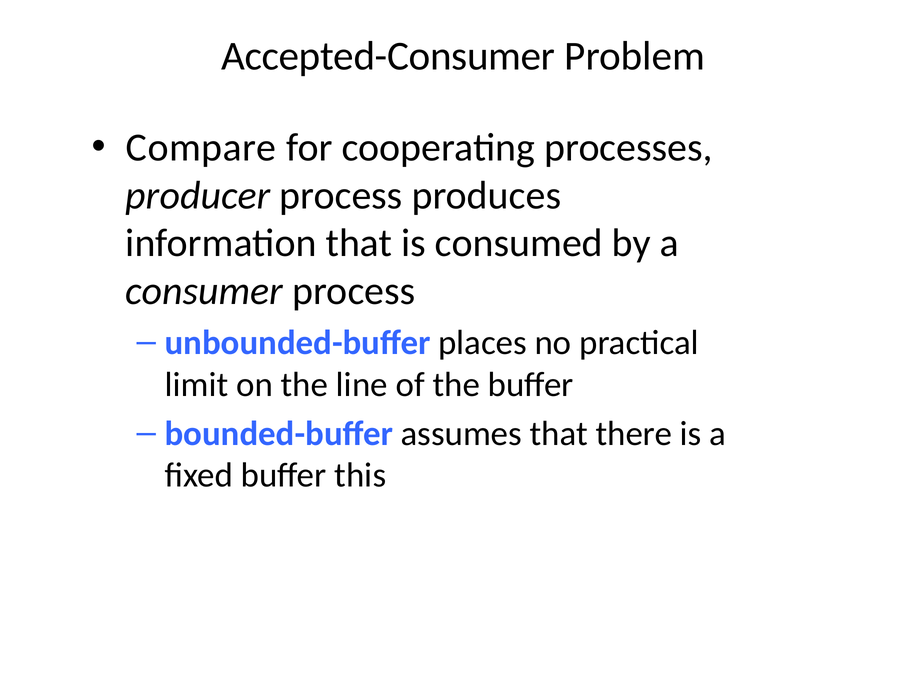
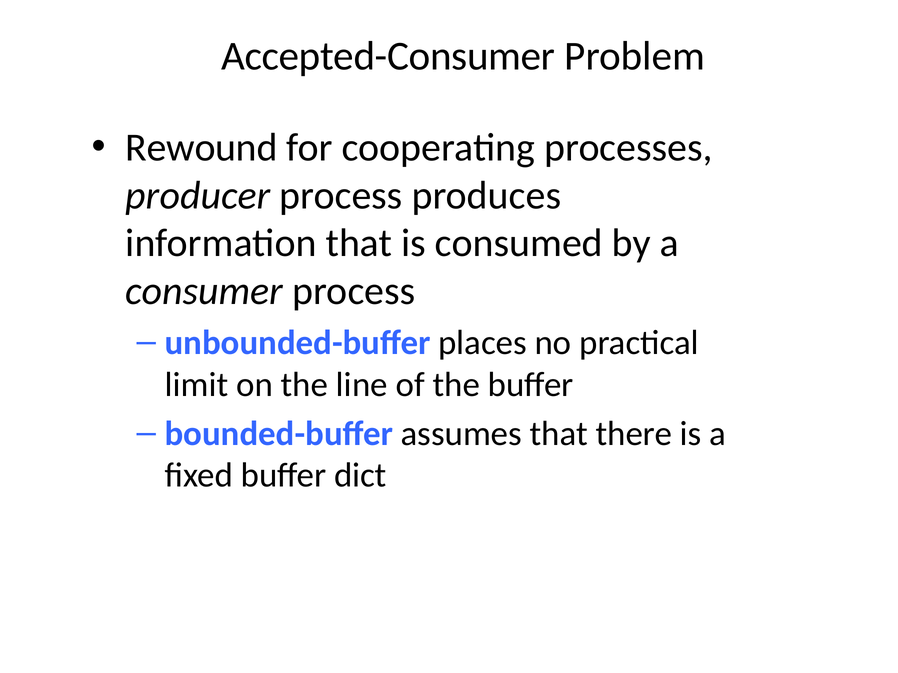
Compare: Compare -> Rewound (202, 148)
this: this -> dict (360, 476)
